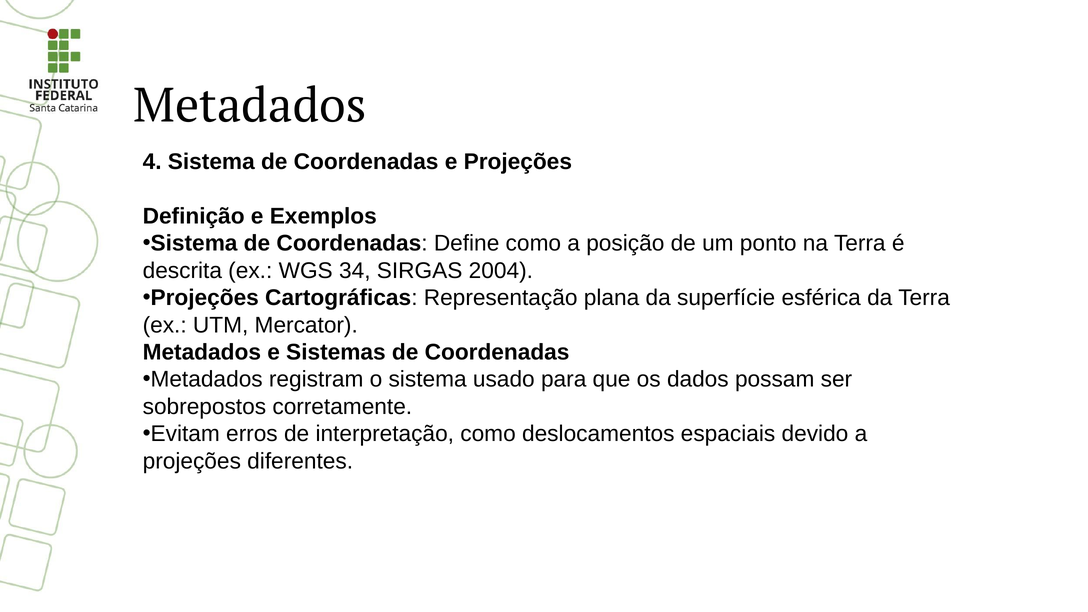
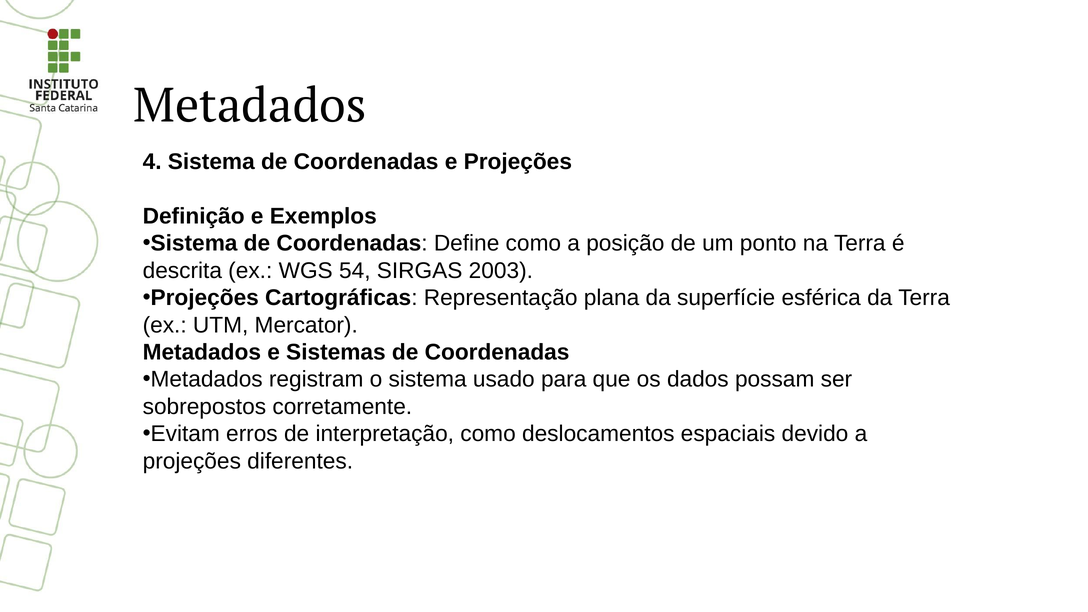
34: 34 -> 54 (355, 271)
2004: 2004 -> 2003 (501, 271)
